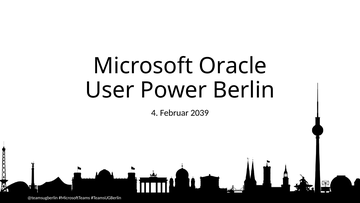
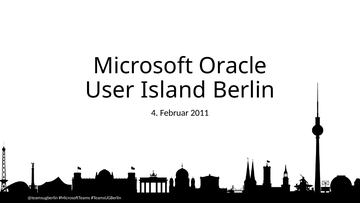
Power: Power -> Island (173, 90)
2039: 2039 -> 2011 (200, 113)
